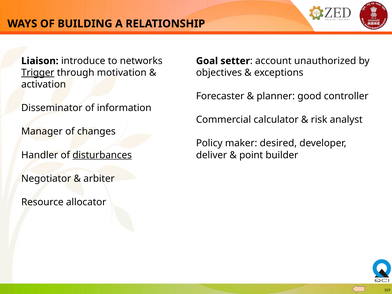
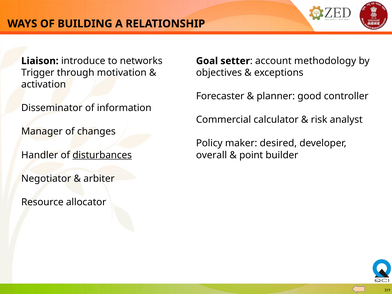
unauthorized: unauthorized -> methodology (325, 61)
Trigger underline: present -> none (38, 73)
deliver: deliver -> overall (212, 155)
